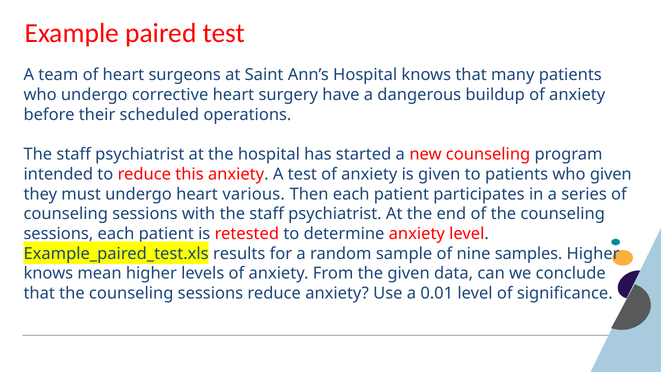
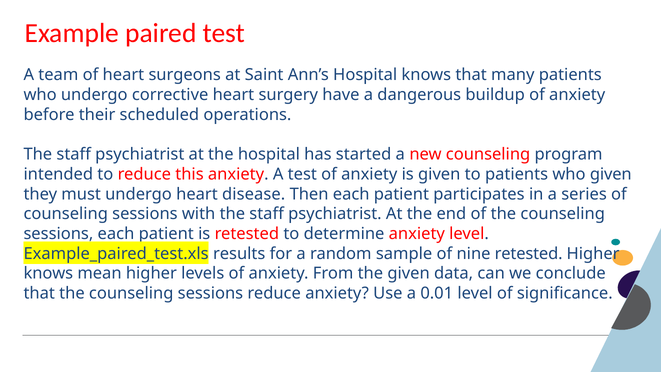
various: various -> disease (254, 194)
nine samples: samples -> retested (529, 253)
